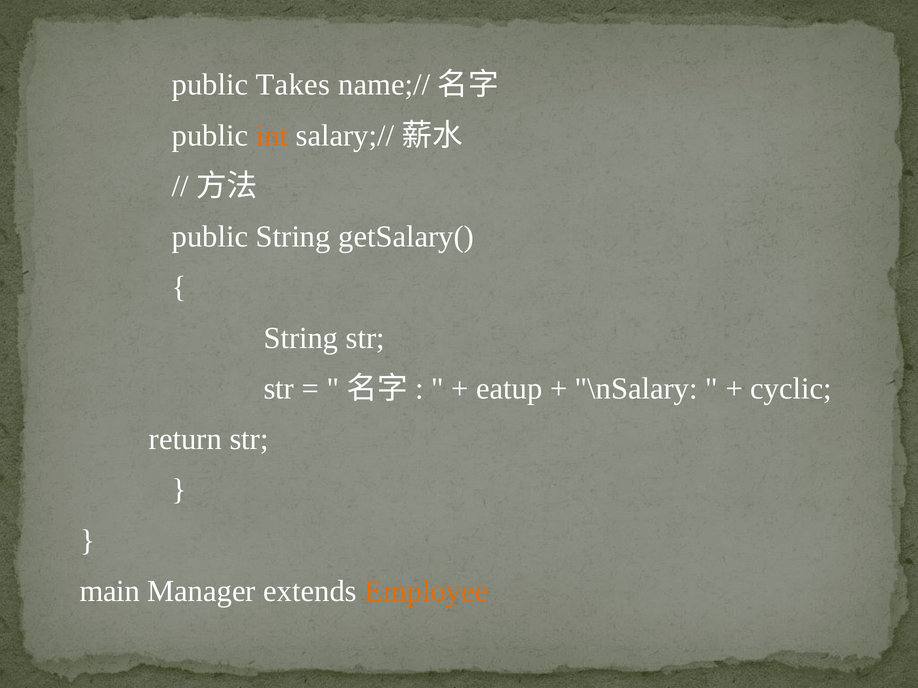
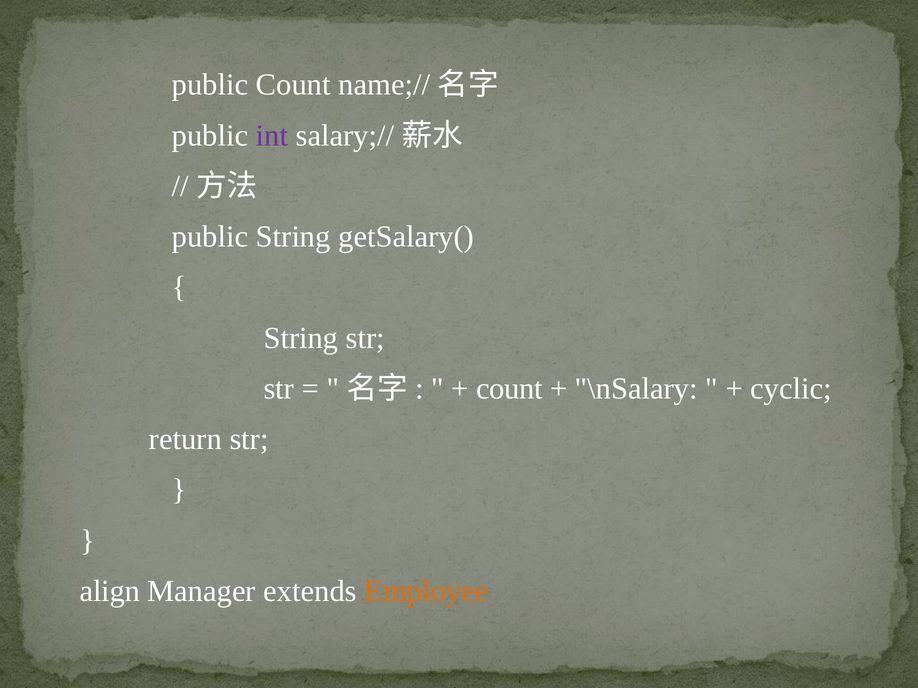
public Takes: Takes -> Count (293, 85)
int colour: orange -> purple (272, 136)
eatup: eatup -> count (509, 389)
main: main -> align (110, 592)
